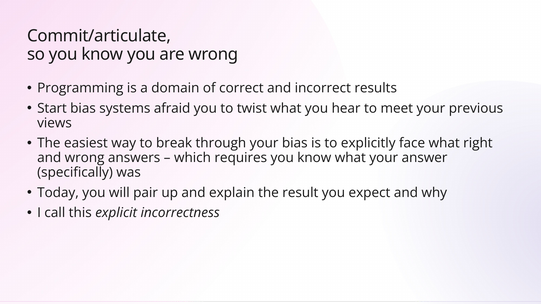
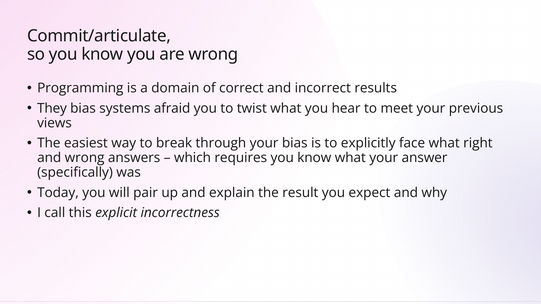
Start: Start -> They (52, 108)
